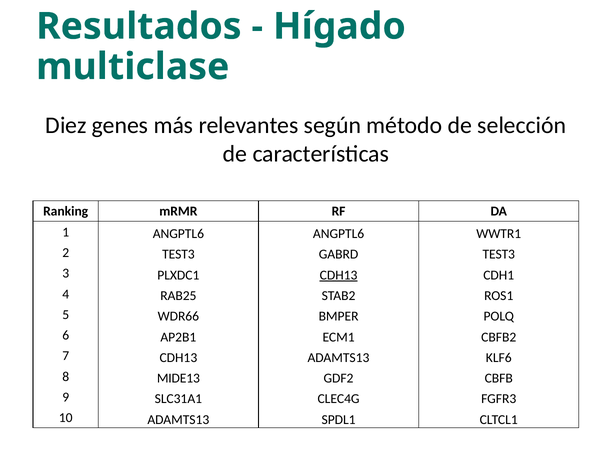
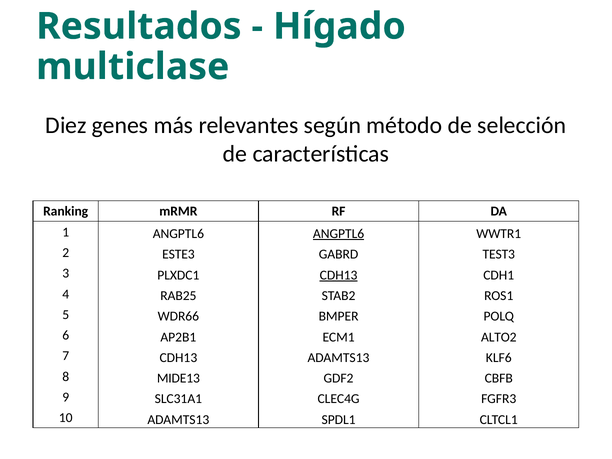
ANGPTL6 underline: none -> present (339, 234)
2 TEST3: TEST3 -> ESTE3 (178, 254)
CBFB2: CBFB2 -> ALTO2 (499, 337)
